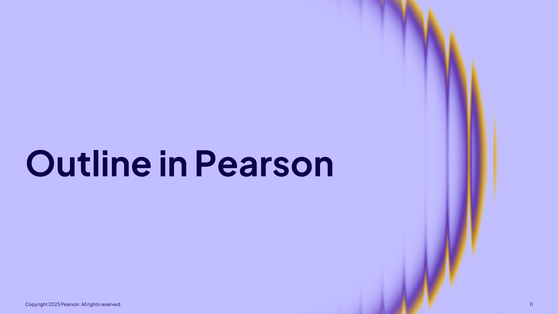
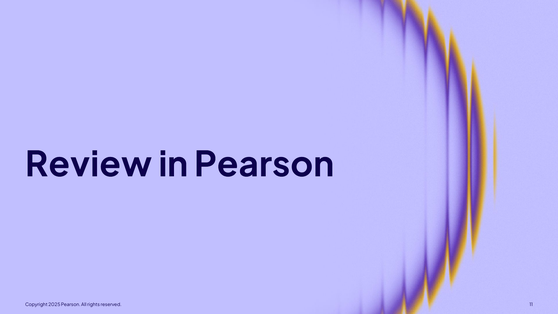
Outline: Outline -> Review (89, 165)
